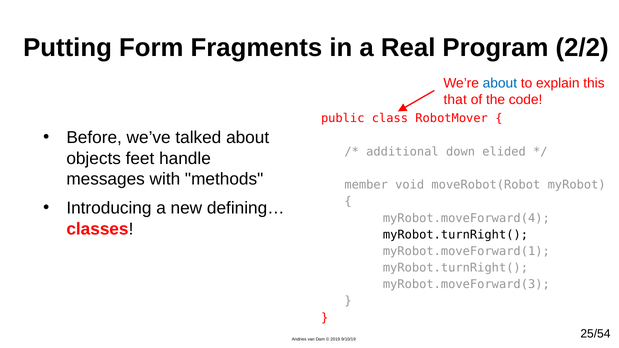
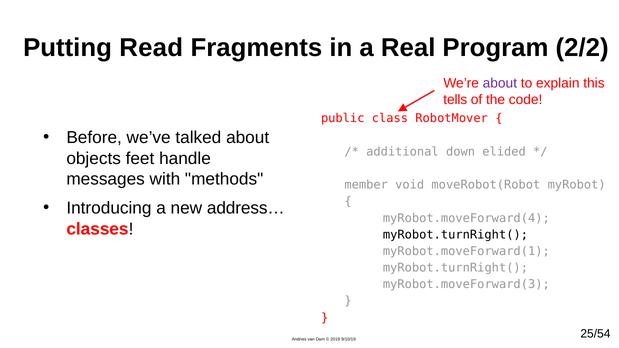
Form: Form -> Read (151, 48)
about colour: blue -> purple (500, 83)
that: that -> tells (455, 100)
defining…: defining… -> address… (246, 208)
